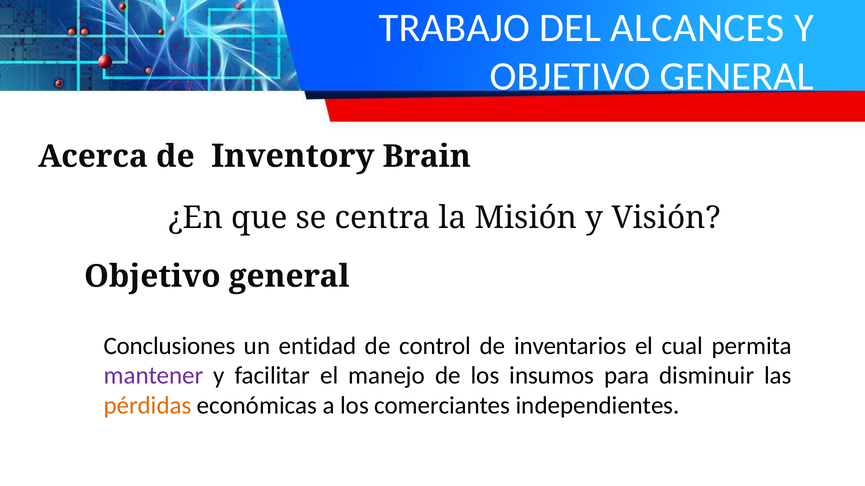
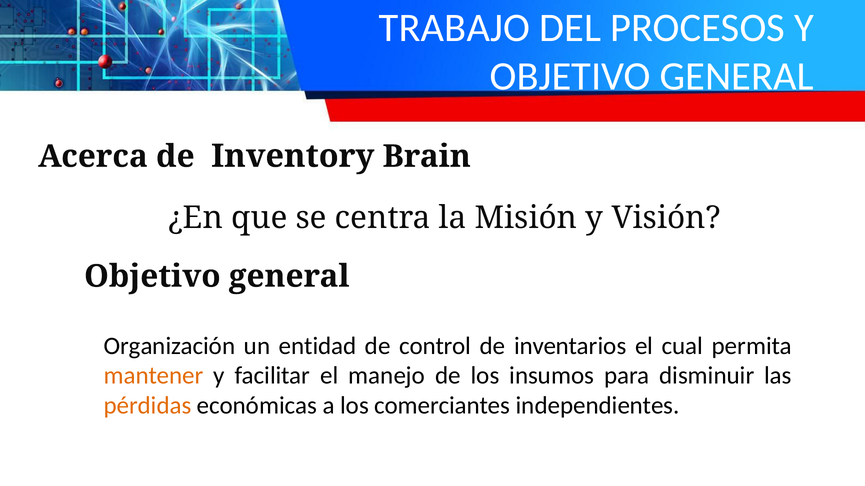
ALCANCES: ALCANCES -> PROCESOS (698, 28)
Conclusiones: Conclusiones -> Organización (169, 346)
mantener colour: purple -> orange (154, 376)
